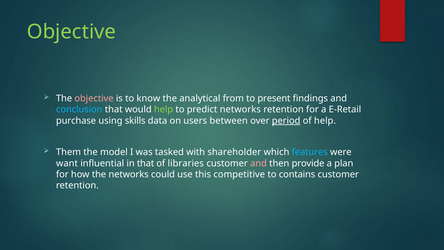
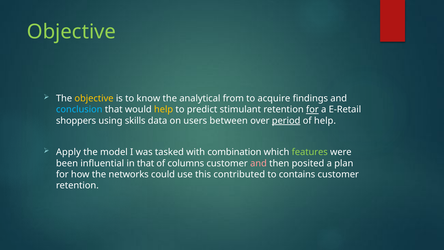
objective colour: pink -> yellow (94, 98)
present: present -> acquire (274, 98)
help colour: light green -> yellow (164, 109)
predict networks: networks -> stimulant (240, 109)
for underline: none -> present (312, 109)
purchase: purchase -> shoppers (76, 121)
Them: Them -> Apply (68, 152)
shareholder: shareholder -> combination (234, 152)
features colour: light blue -> light green (310, 152)
want: want -> been (67, 163)
libraries: libraries -> columns (186, 163)
provide: provide -> posited (308, 163)
competitive: competitive -> contributed (239, 174)
